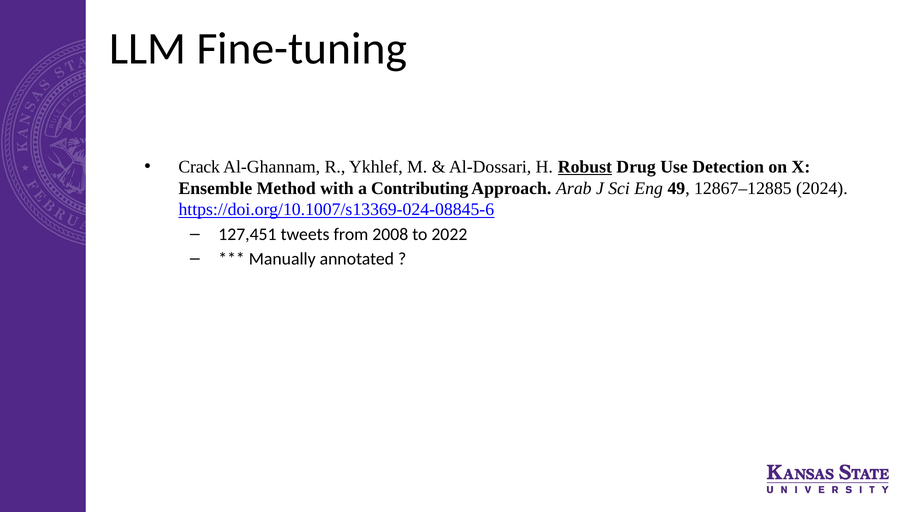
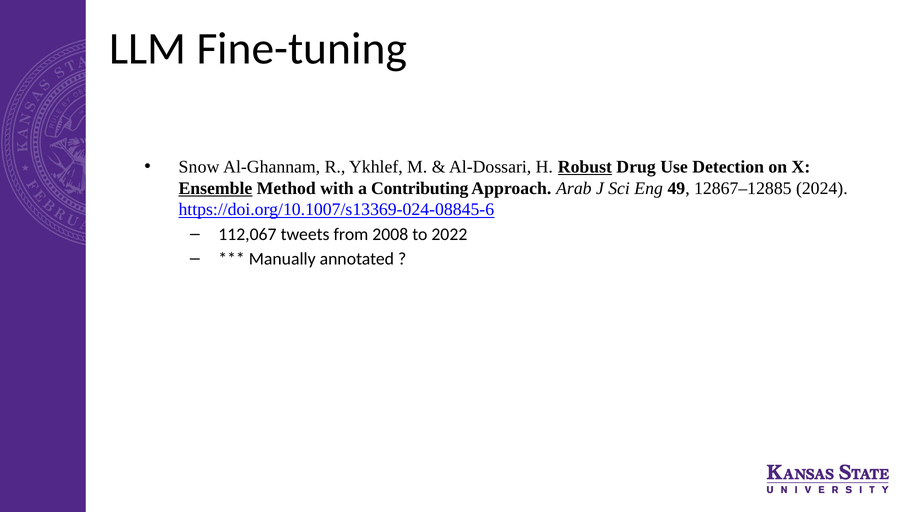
Crack: Crack -> Snow (199, 167)
Ensemble underline: none -> present (215, 188)
127,451: 127,451 -> 112,067 (247, 234)
